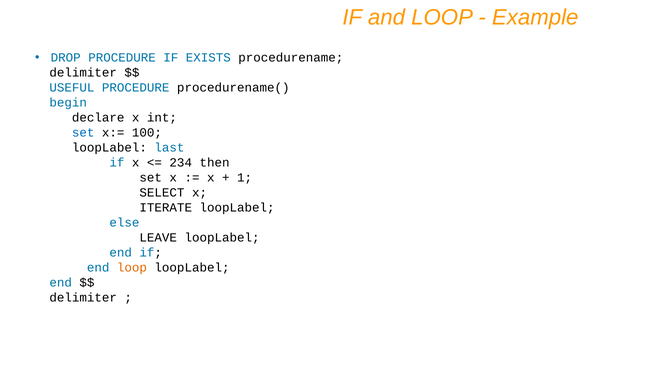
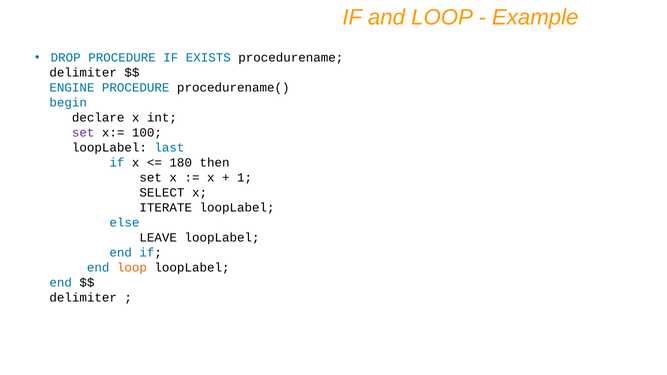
USEFUL: USEFUL -> ENGINE (72, 88)
set colour: blue -> purple (83, 133)
234: 234 -> 180 (181, 163)
